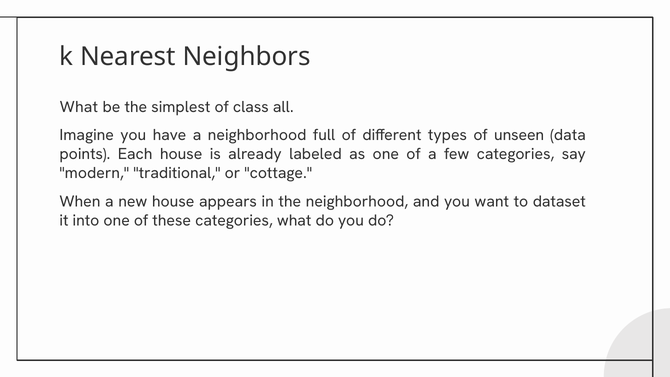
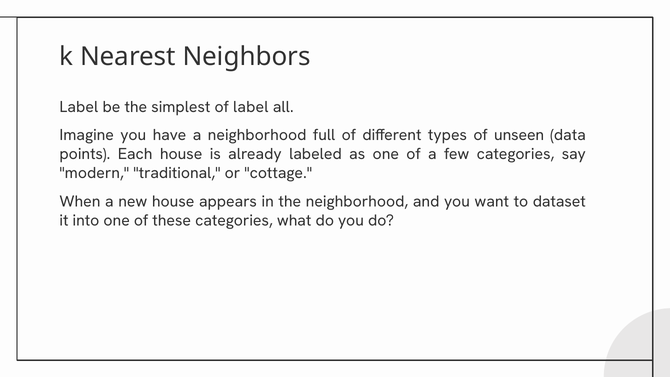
What: What -> Label (79, 107)
of class: class -> label (251, 107)
